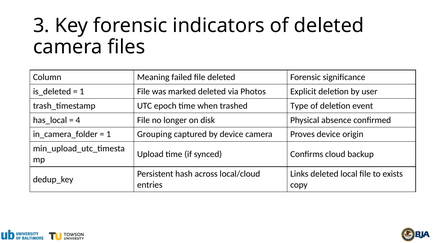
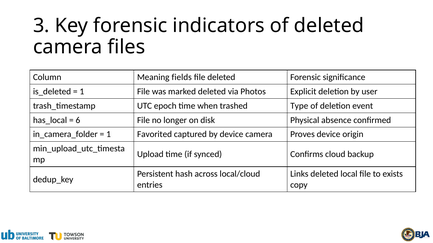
failed: failed -> fields (182, 77)
4: 4 -> 6 (78, 120)
Grouping: Grouping -> Favorited (155, 135)
